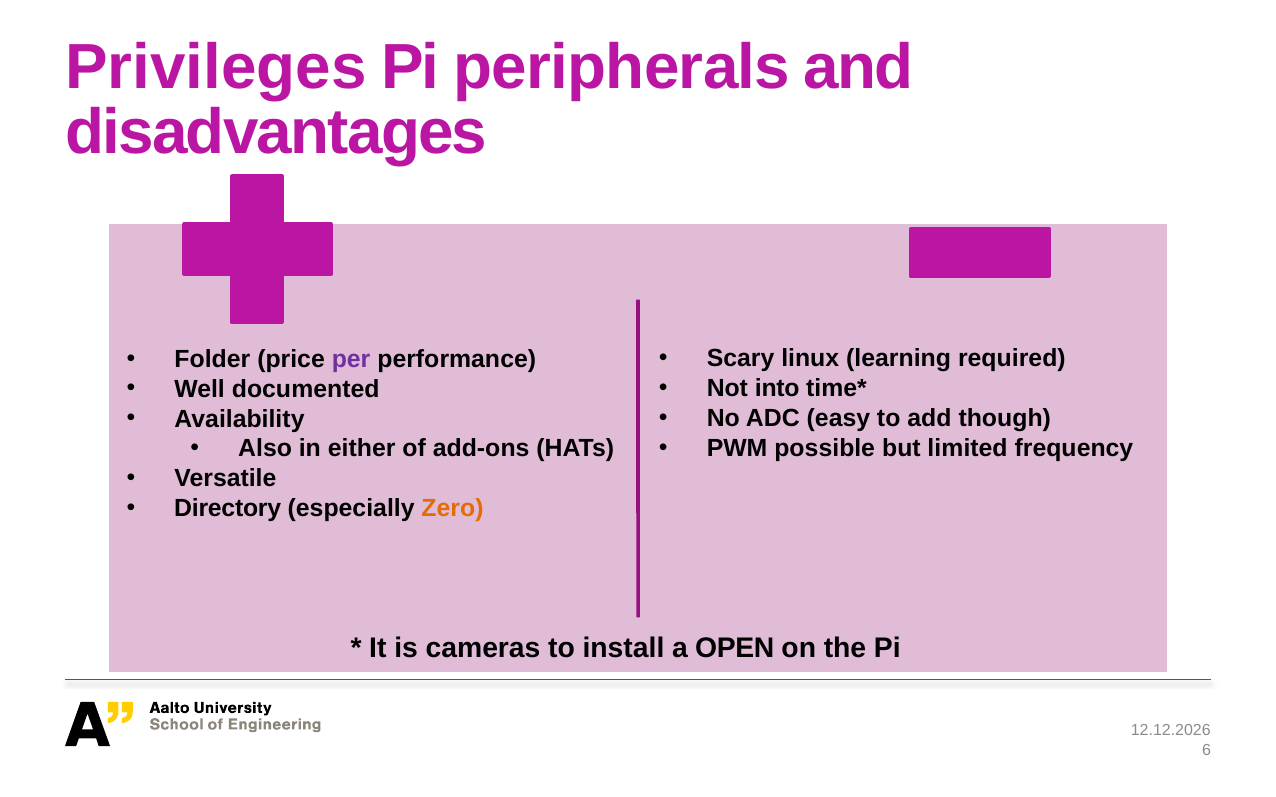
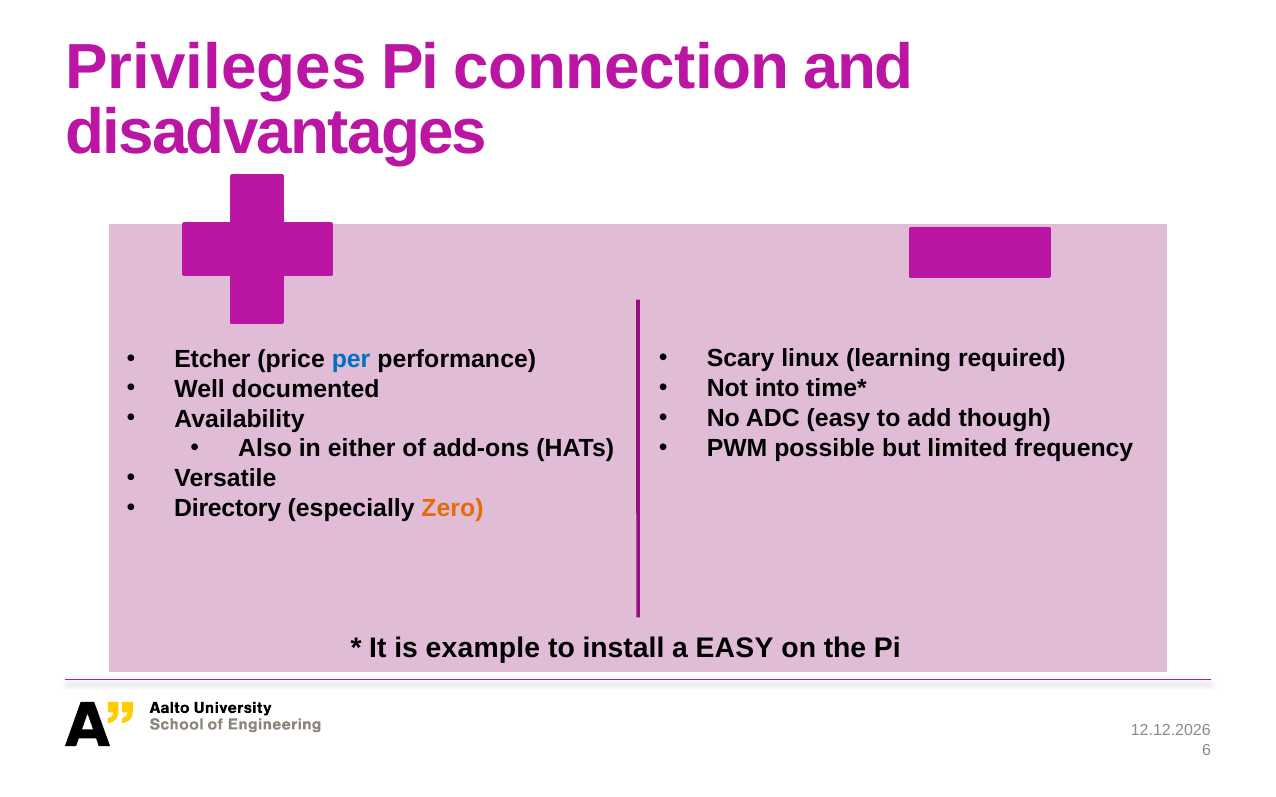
peripherals: peripherals -> connection (622, 68)
Folder: Folder -> Etcher (212, 360)
per colour: purple -> blue (351, 360)
cameras: cameras -> example (483, 648)
a OPEN: OPEN -> EASY (734, 648)
